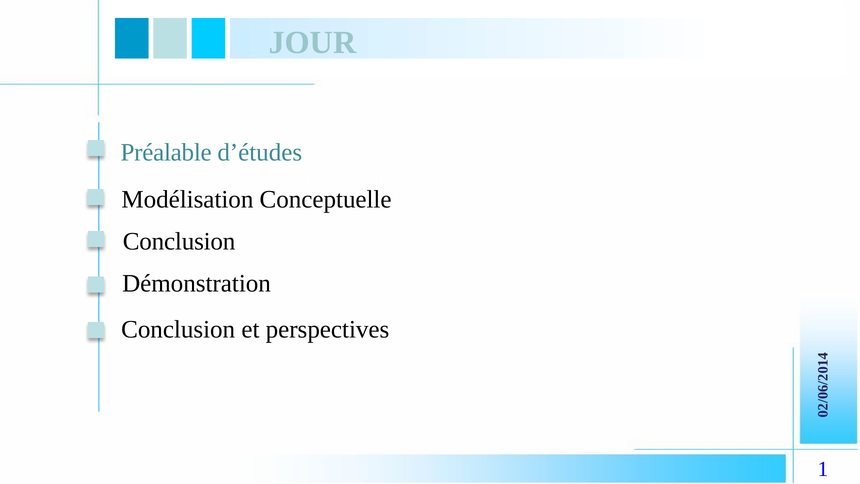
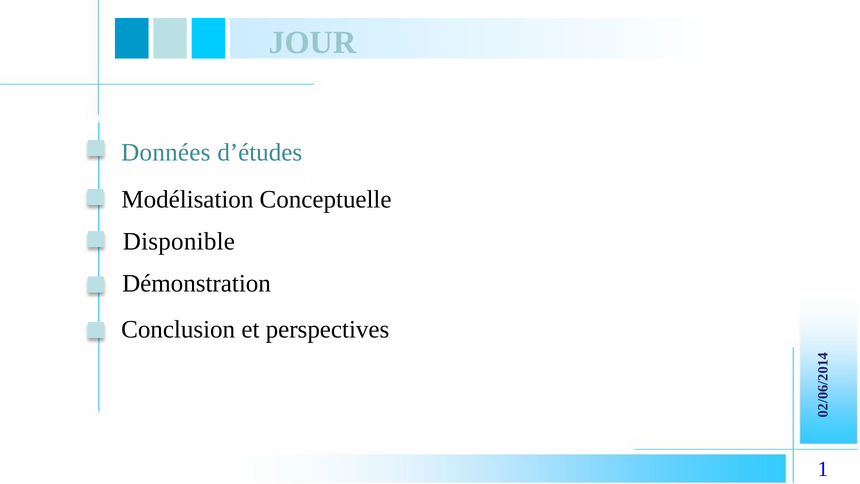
Préalable: Préalable -> Données (166, 152)
Conclusion: Conclusion -> Disponible (179, 241)
